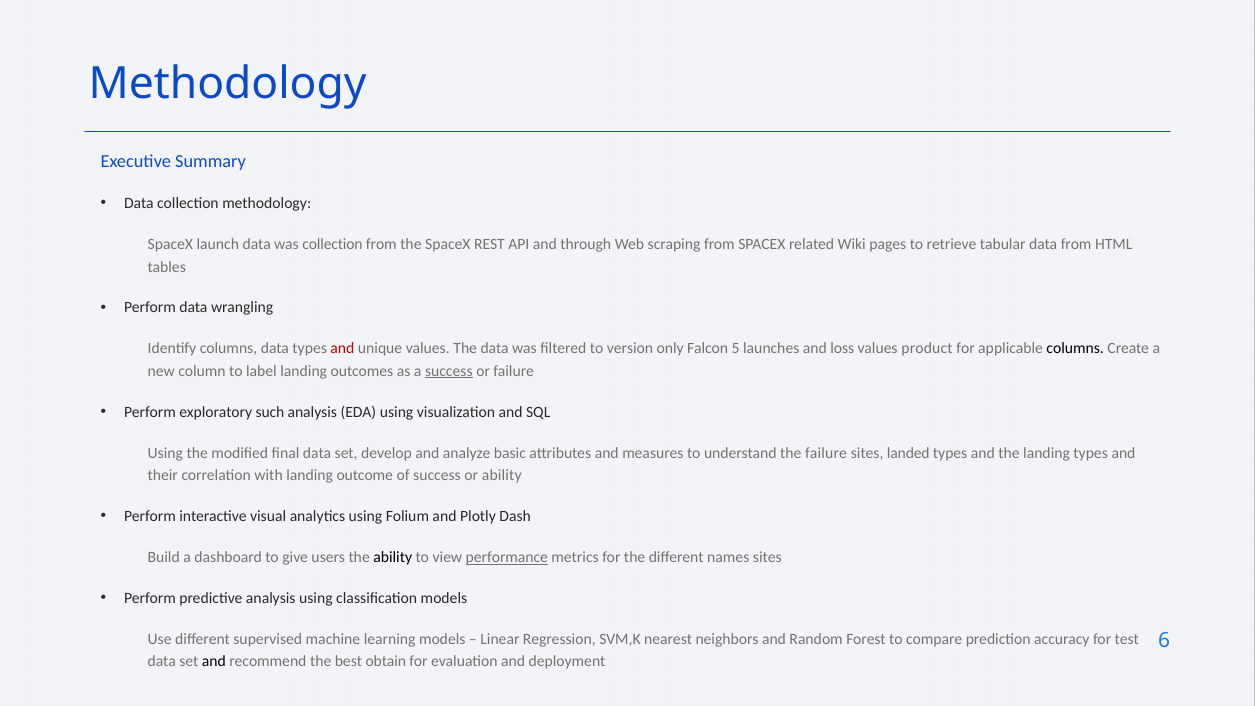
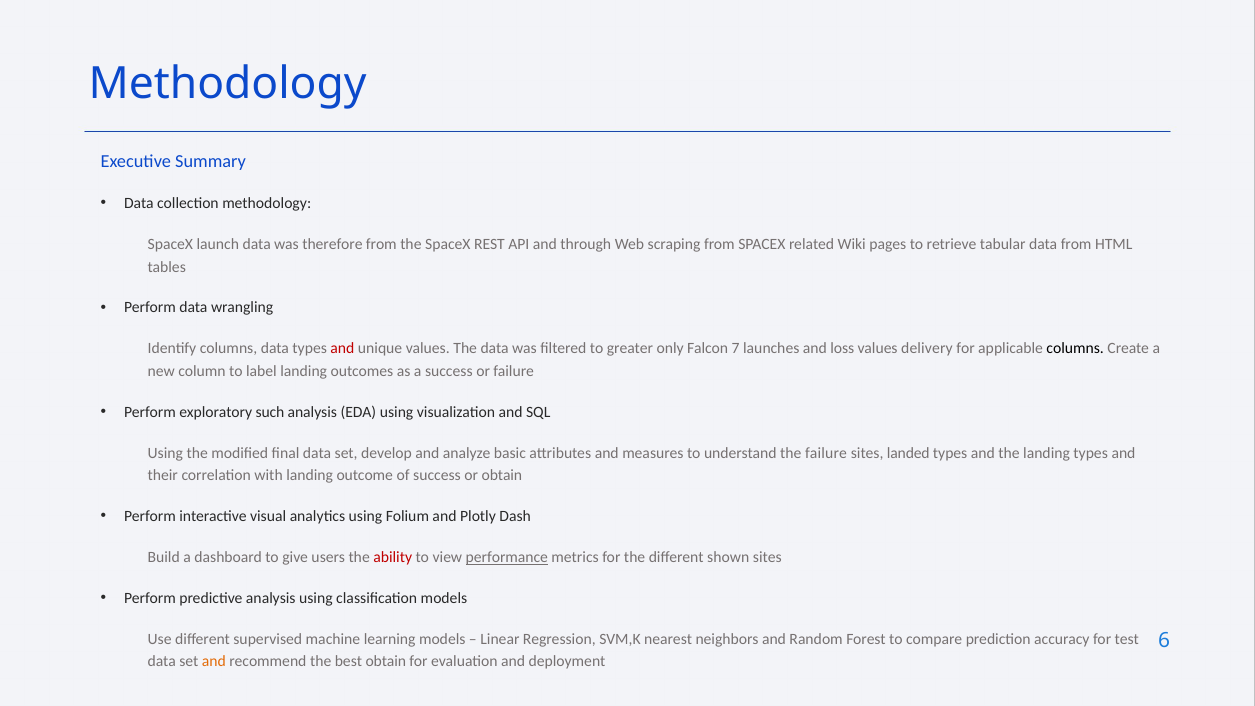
was collection: collection -> therefore (333, 244)
version: version -> greater (630, 349)
5: 5 -> 7 (736, 349)
product: product -> delivery (927, 349)
success underline: present -> none (449, 371)
or ability: ability -> obtain (502, 475)
ability colour: black -> red (393, 557)
names: names -> shown (728, 557)
and colour: black -> orange (214, 662)
